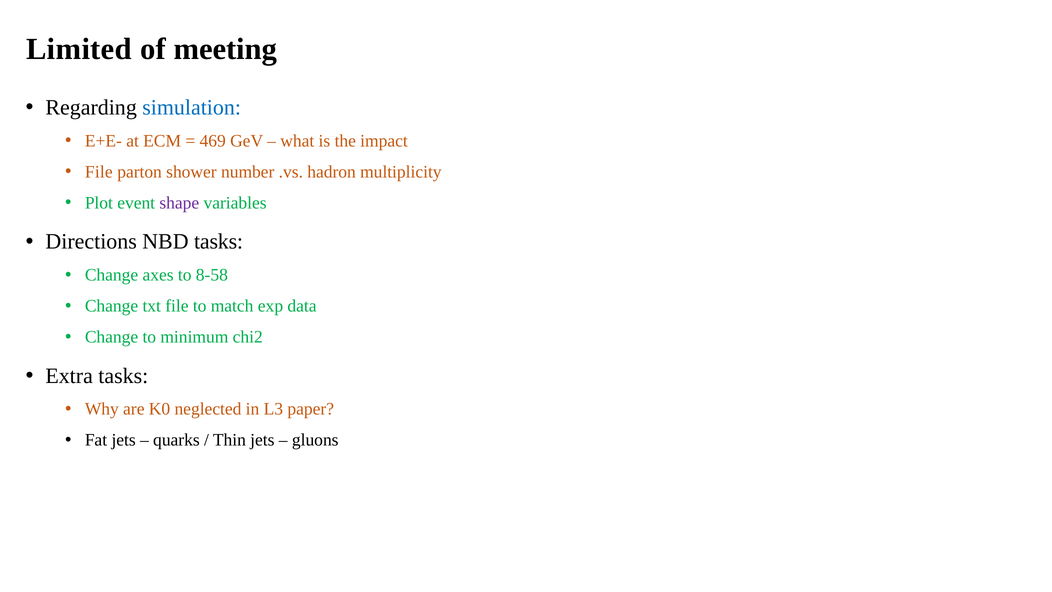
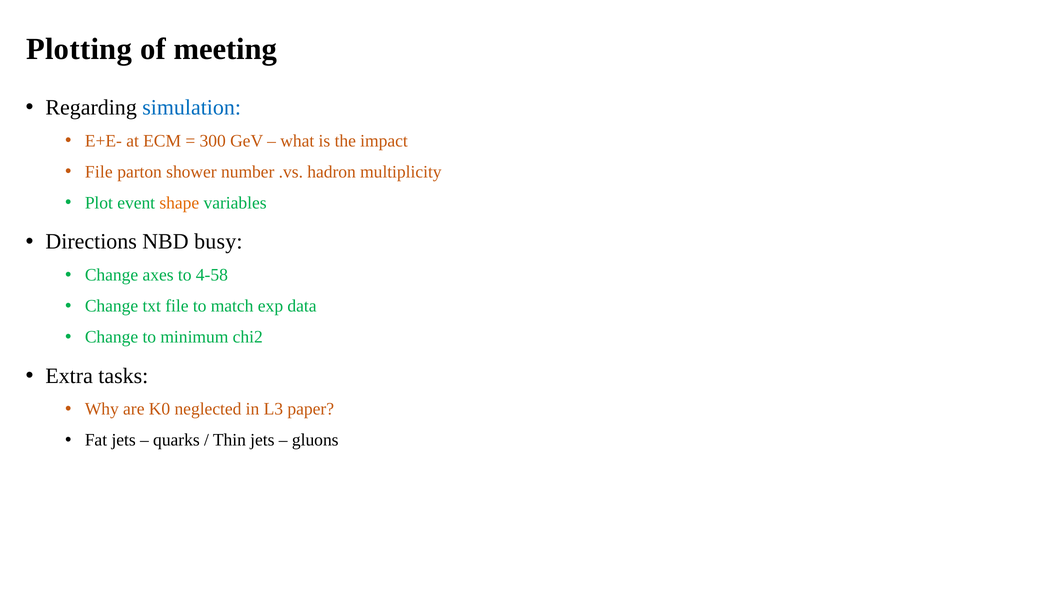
Limited: Limited -> Plotting (79, 49)
469: 469 -> 300 (213, 141)
shape colour: purple -> orange (179, 203)
NBD tasks: tasks -> busy (218, 242)
8-58: 8-58 -> 4-58 (212, 275)
